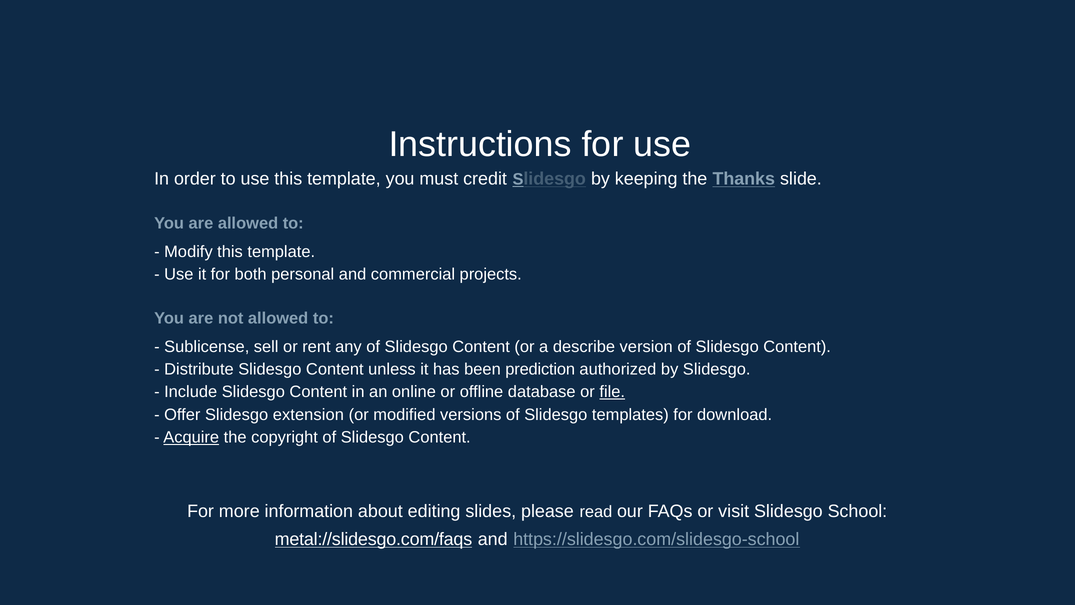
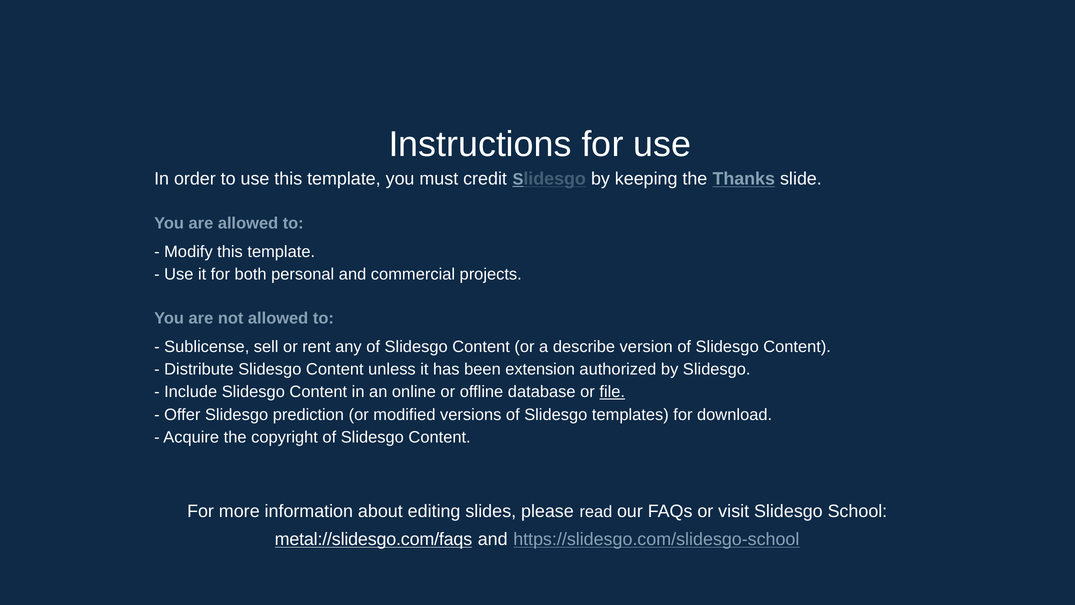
prediction: prediction -> extension (540, 369)
extension: extension -> prediction (308, 414)
Acquire underline: present -> none (191, 437)
